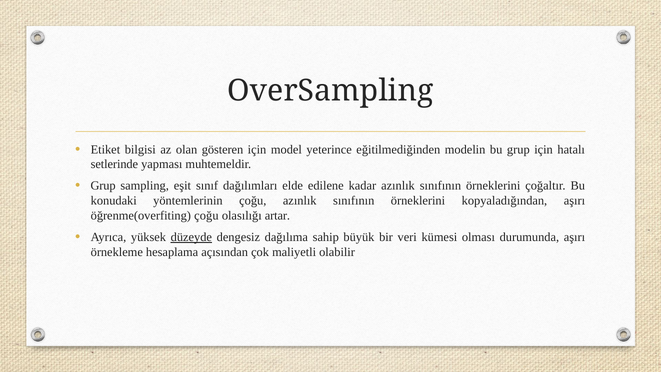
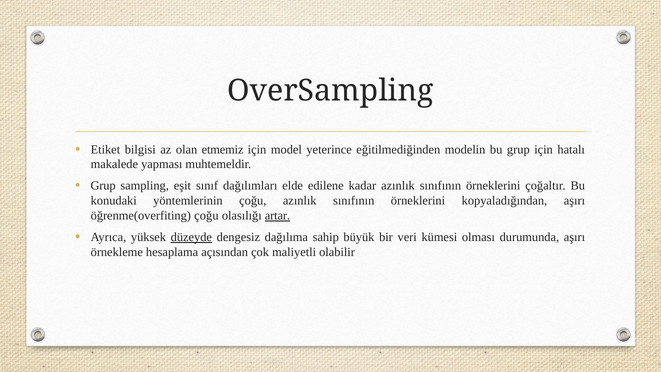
gösteren: gösteren -> etmemiz (223, 149)
setlerinde: setlerinde -> makalede (114, 164)
artar underline: none -> present (277, 216)
